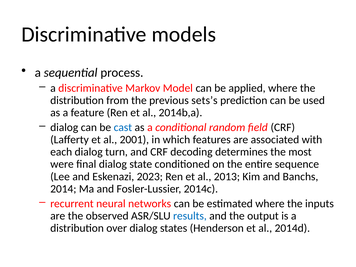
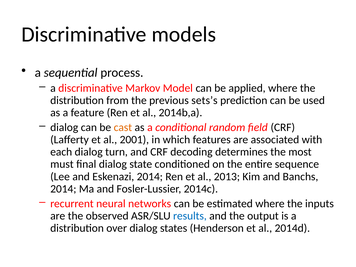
cast colour: blue -> orange (123, 127)
were: were -> must (62, 164)
Eskenazi 2023: 2023 -> 2014 (150, 177)
